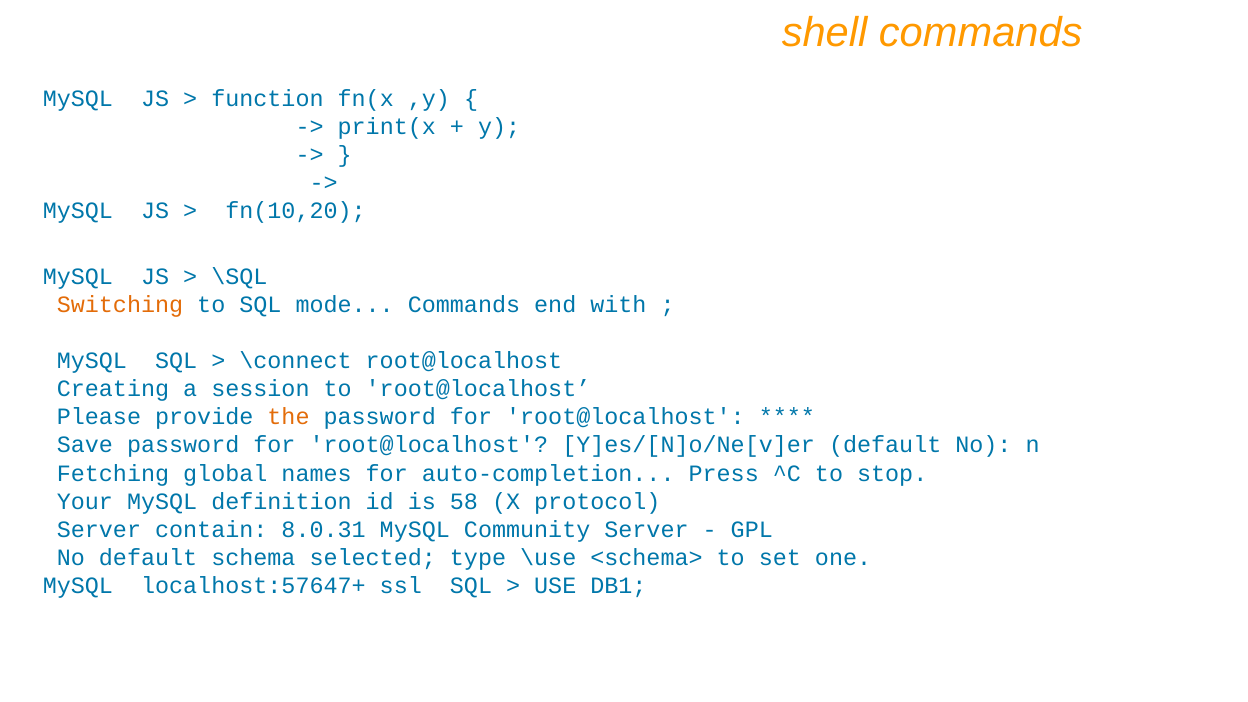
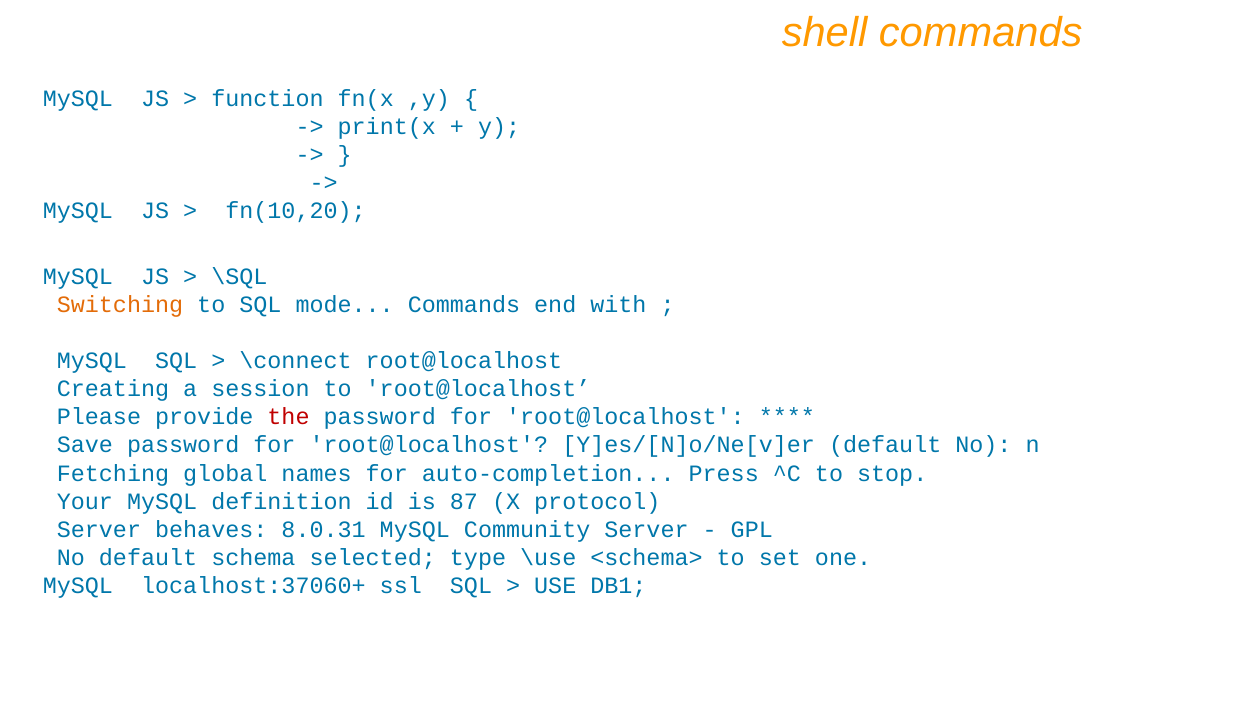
the colour: orange -> red (288, 417)
58: 58 -> 87 (464, 501)
contain: contain -> behaves (211, 529)
localhost:57647+: localhost:57647+ -> localhost:37060+ (253, 586)
